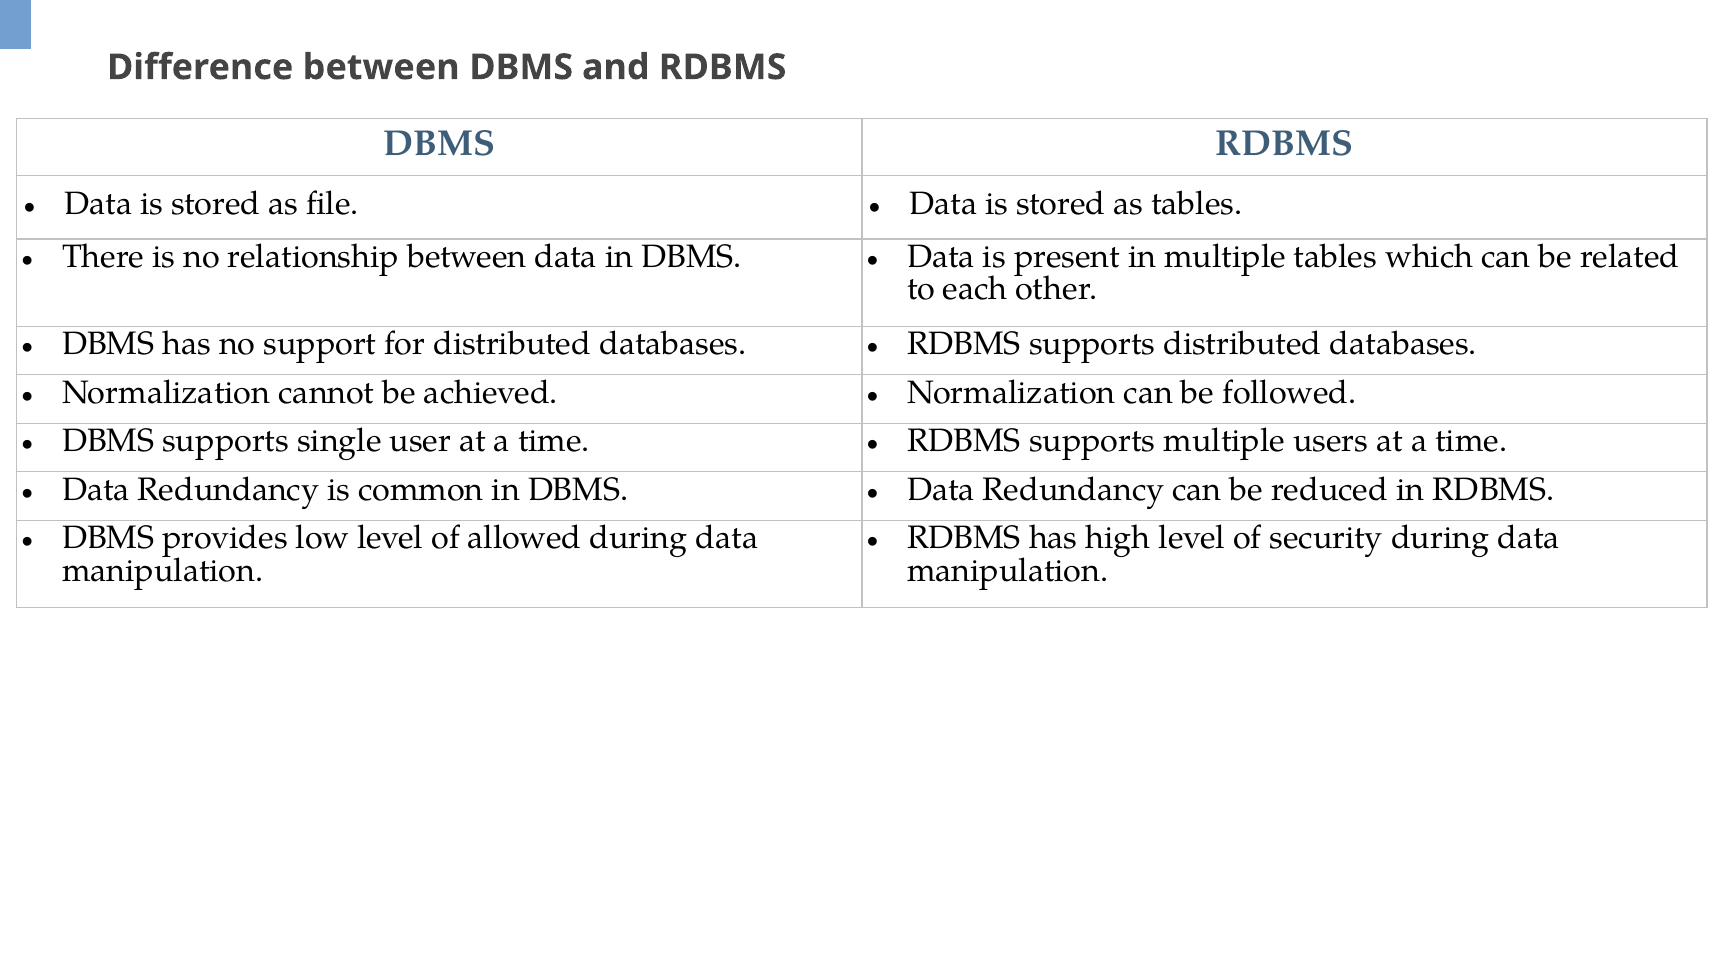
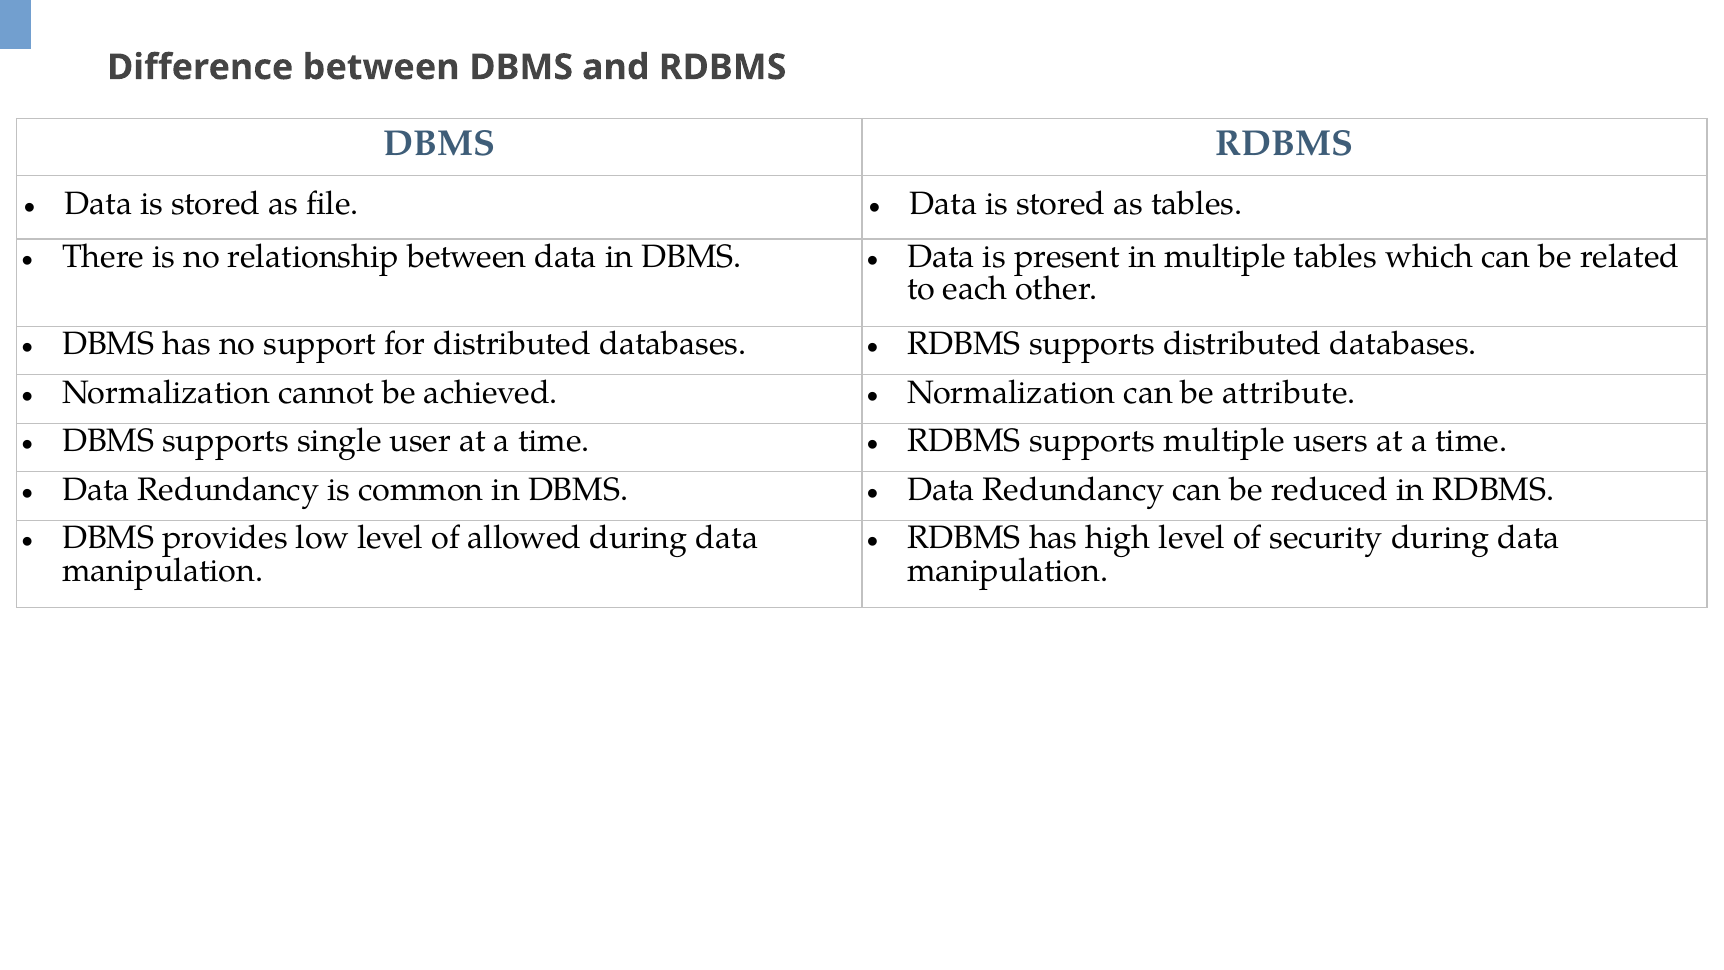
followed: followed -> attribute (1289, 392)
